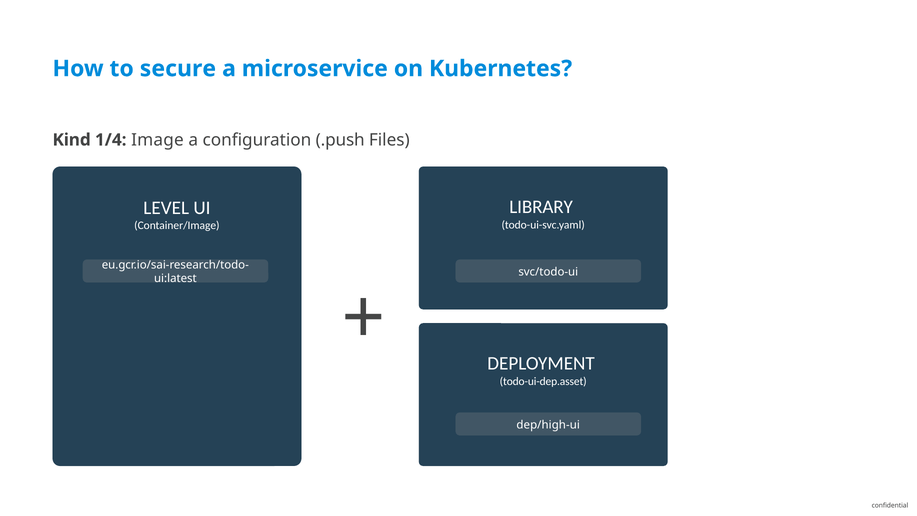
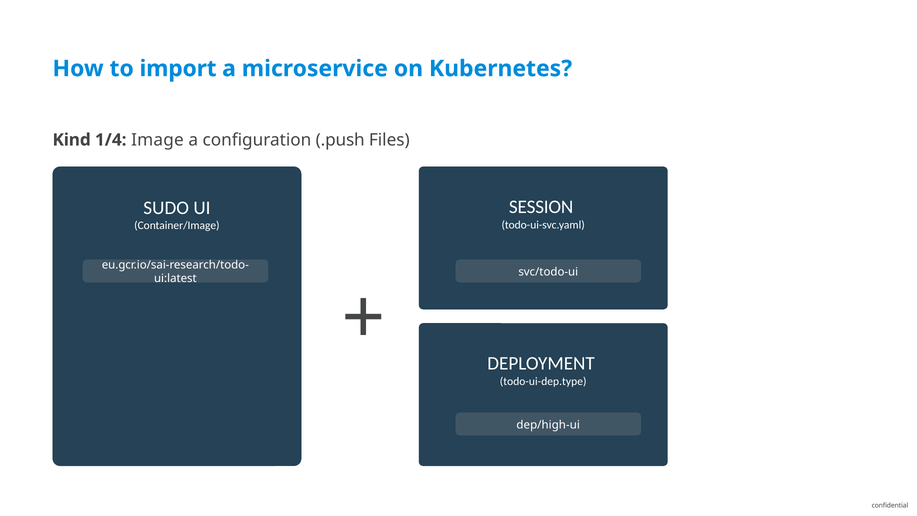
secure: secure -> import (178, 69)
LIBRARY: LIBRARY -> SESSION (541, 207)
LEVEL: LEVEL -> SUDO (166, 208)
todo-ui-dep.asset: todo-ui-dep.asset -> todo-ui-dep.type (543, 381)
